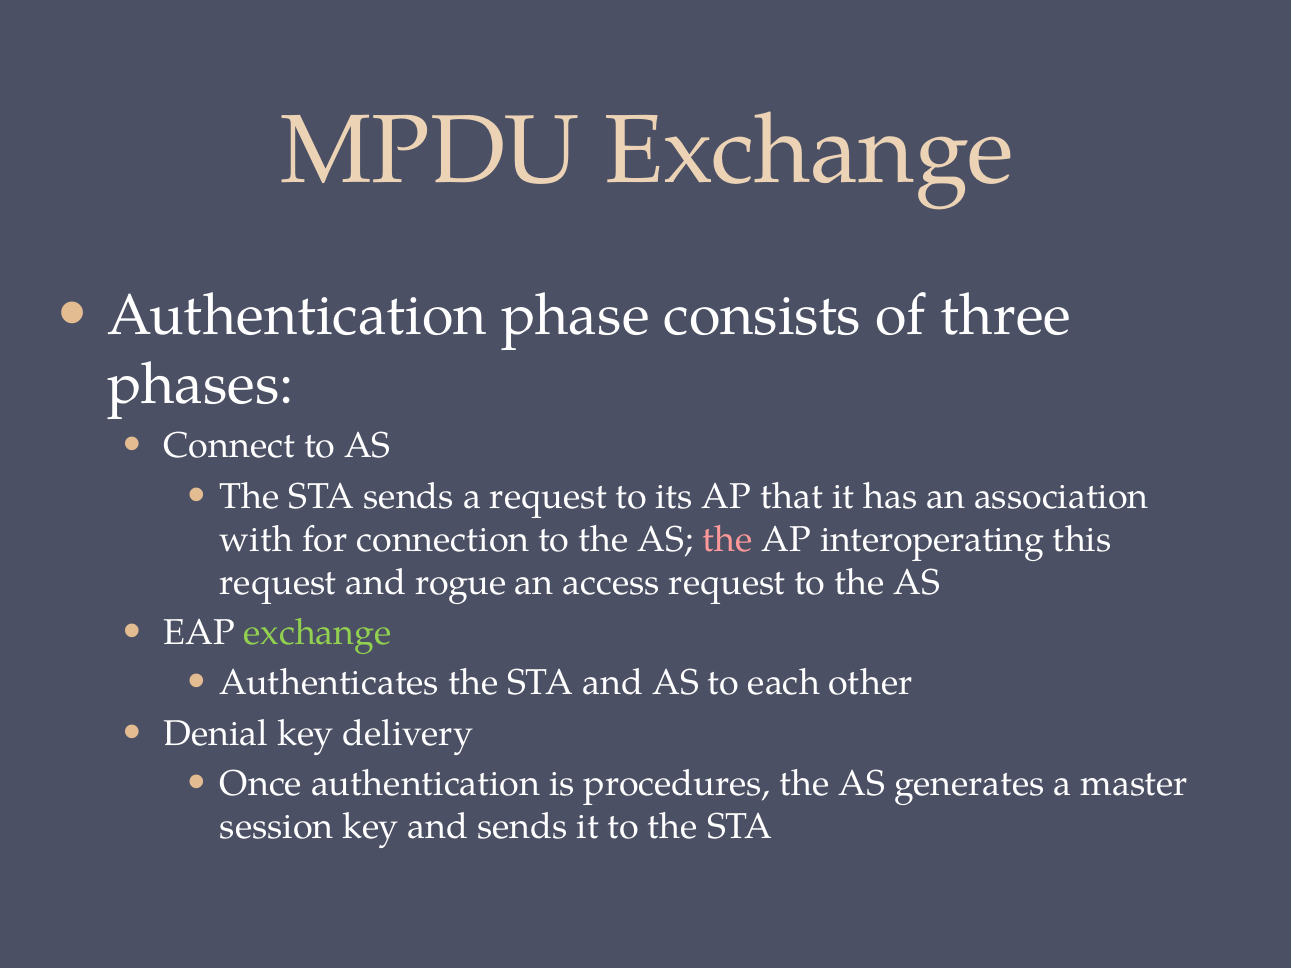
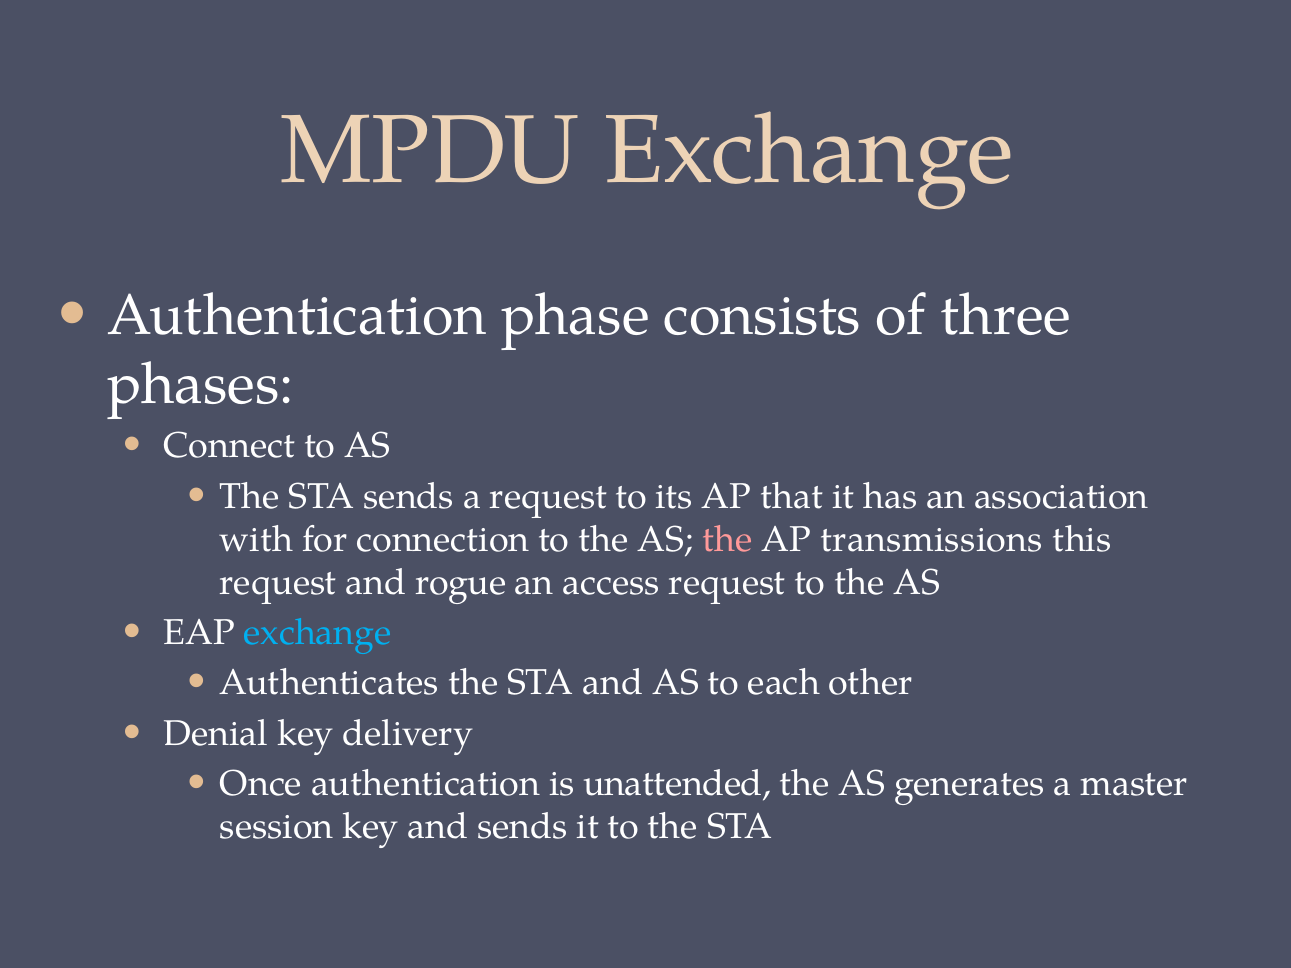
interoperating: interoperating -> transmissions (932, 540)
exchange colour: light green -> light blue (318, 633)
procedures: procedures -> unattended (677, 784)
